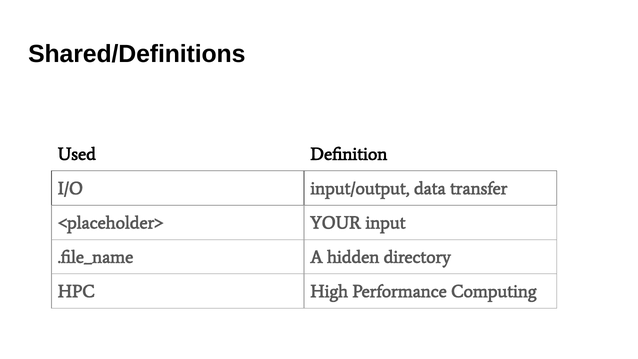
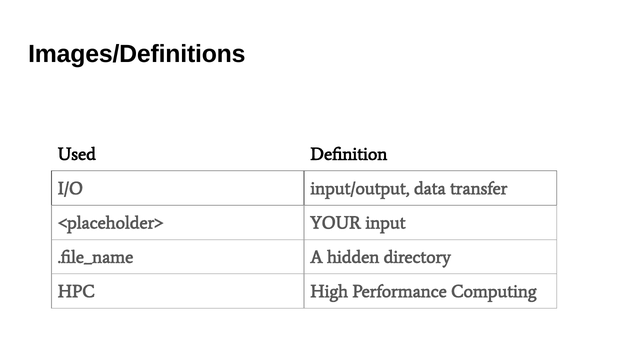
Shared/Definitions: Shared/Definitions -> Images/Definitions (137, 54)
